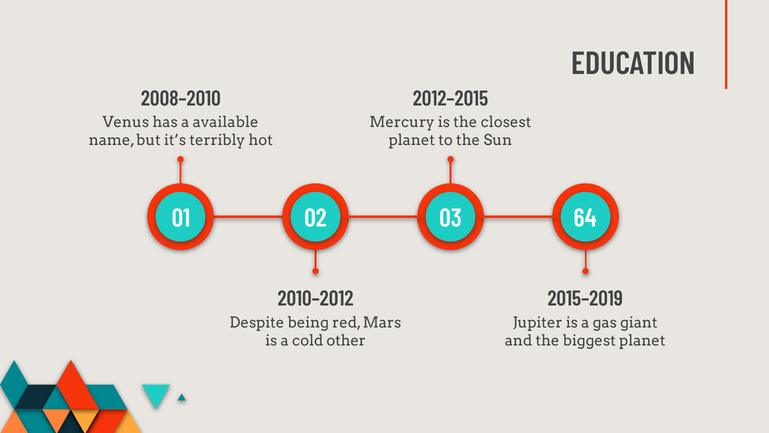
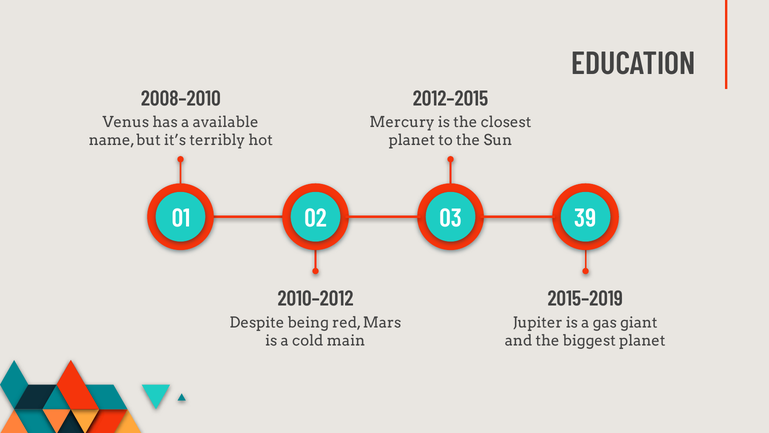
64: 64 -> 39 (585, 218)
other: other -> main (346, 340)
